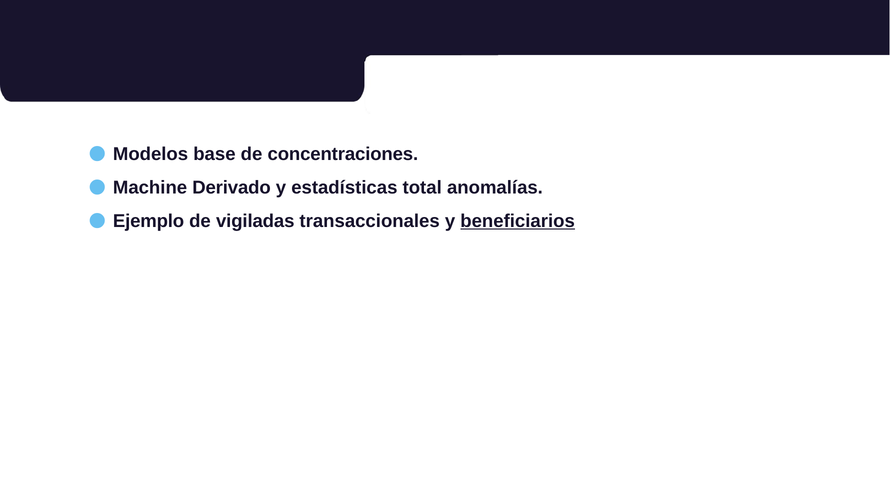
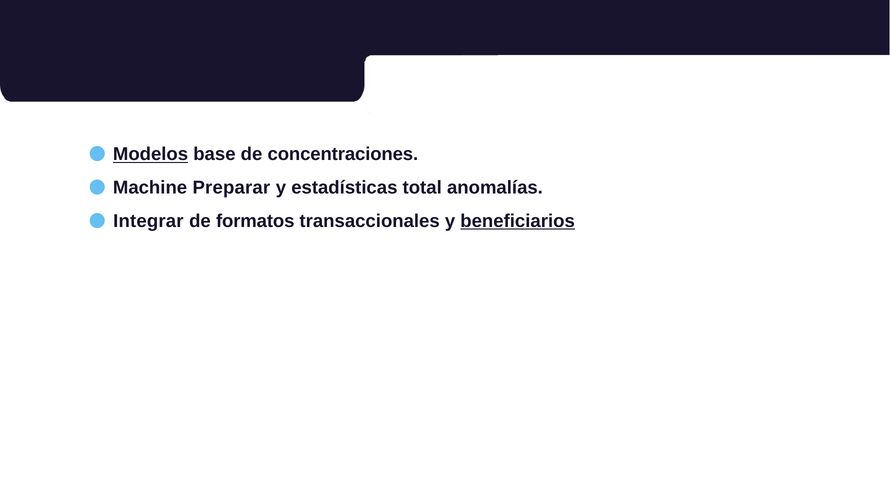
Modelos underline: none -> present (151, 154)
Derivado: Derivado -> Preparar (231, 188)
Ejemplo: Ejemplo -> Integrar (148, 221)
vigiladas: vigiladas -> formatos (255, 221)
